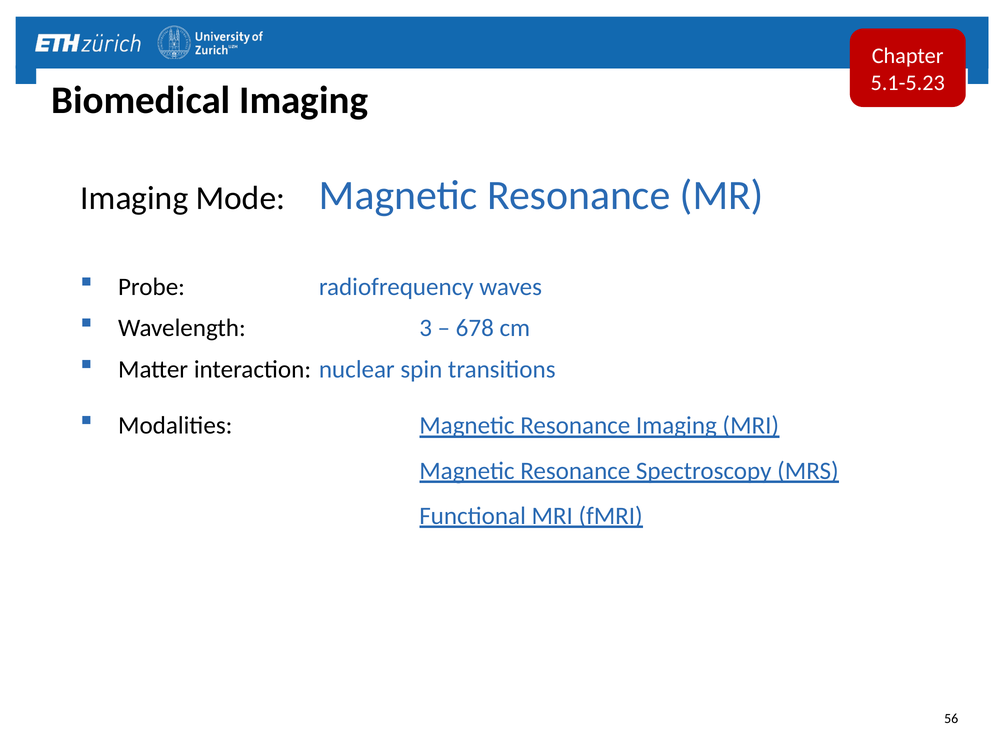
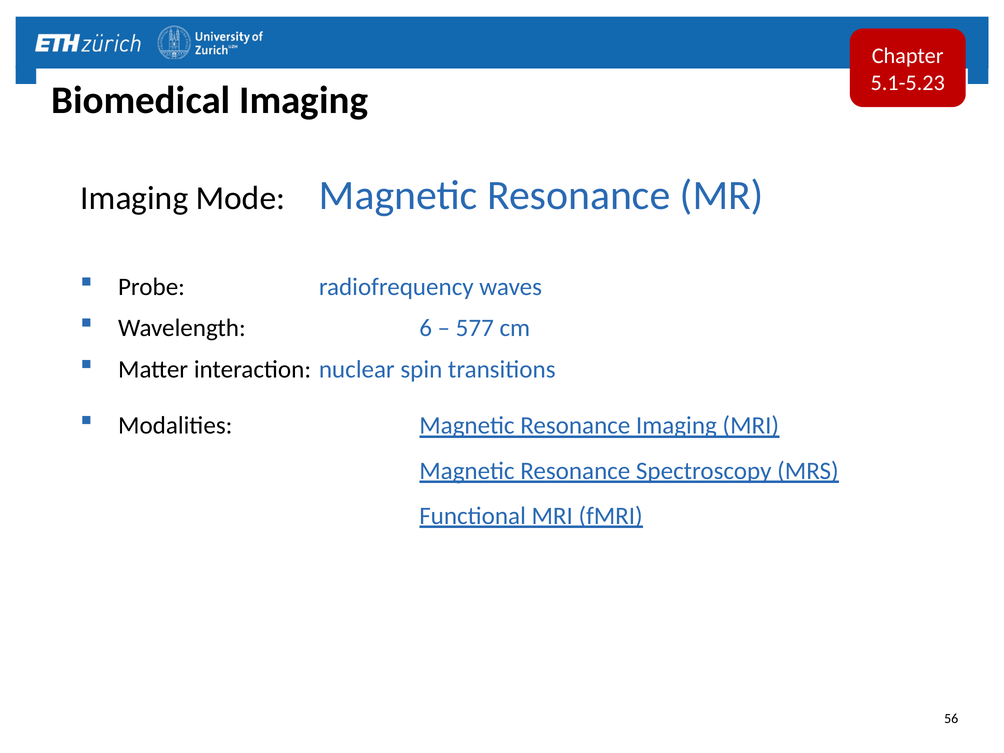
3: 3 -> 6 (426, 328)
678: 678 -> 577 (475, 328)
